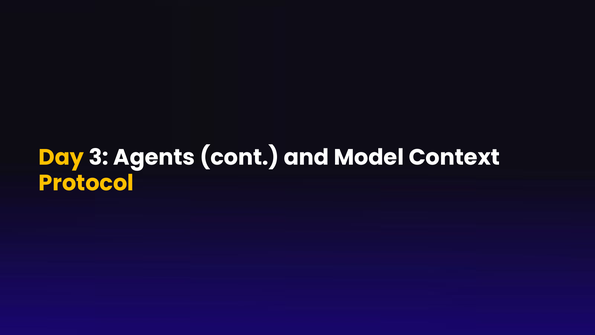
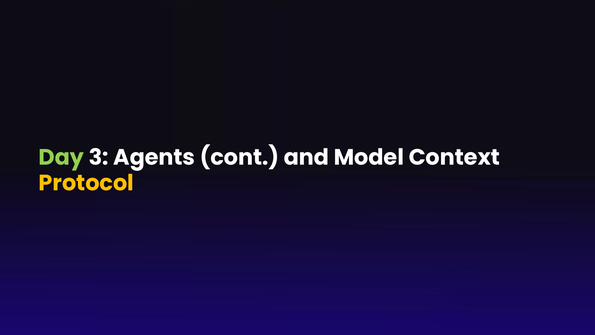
Day colour: yellow -> light green (61, 157)
